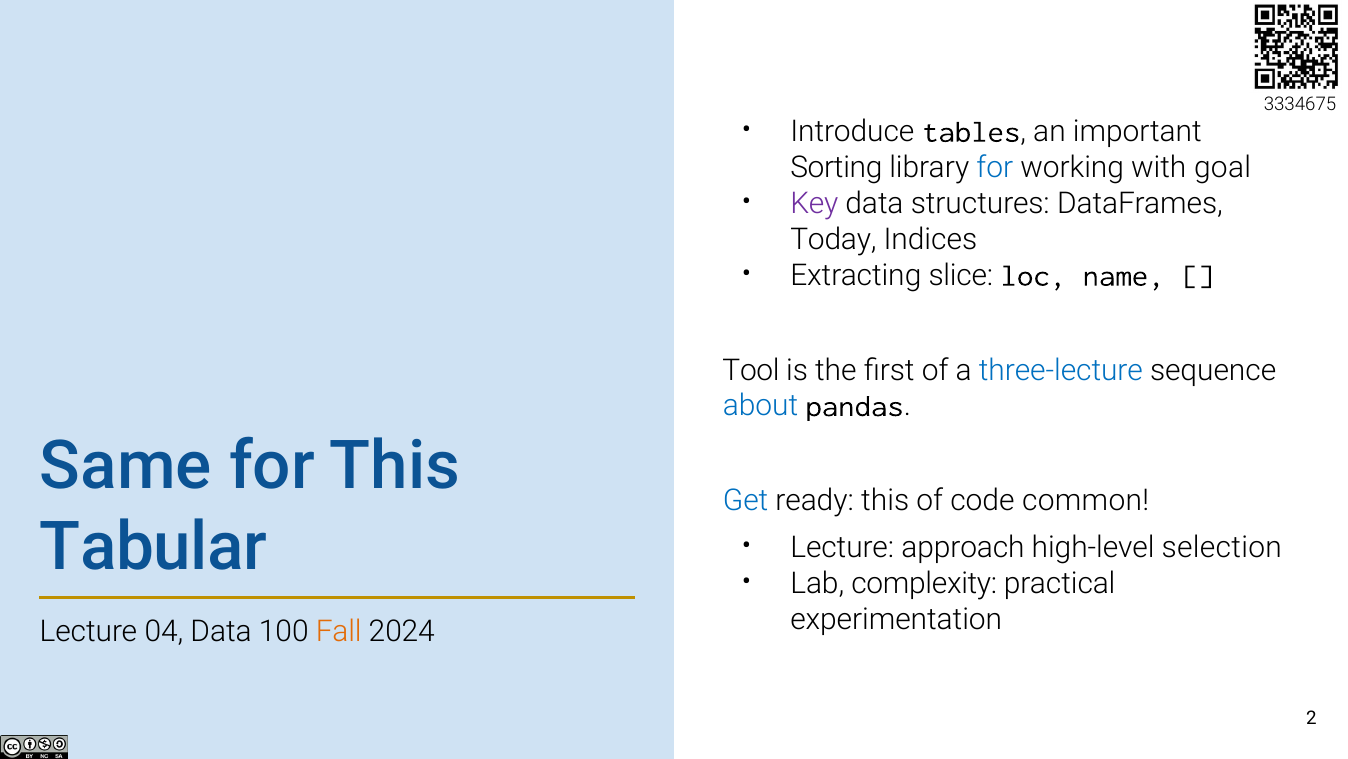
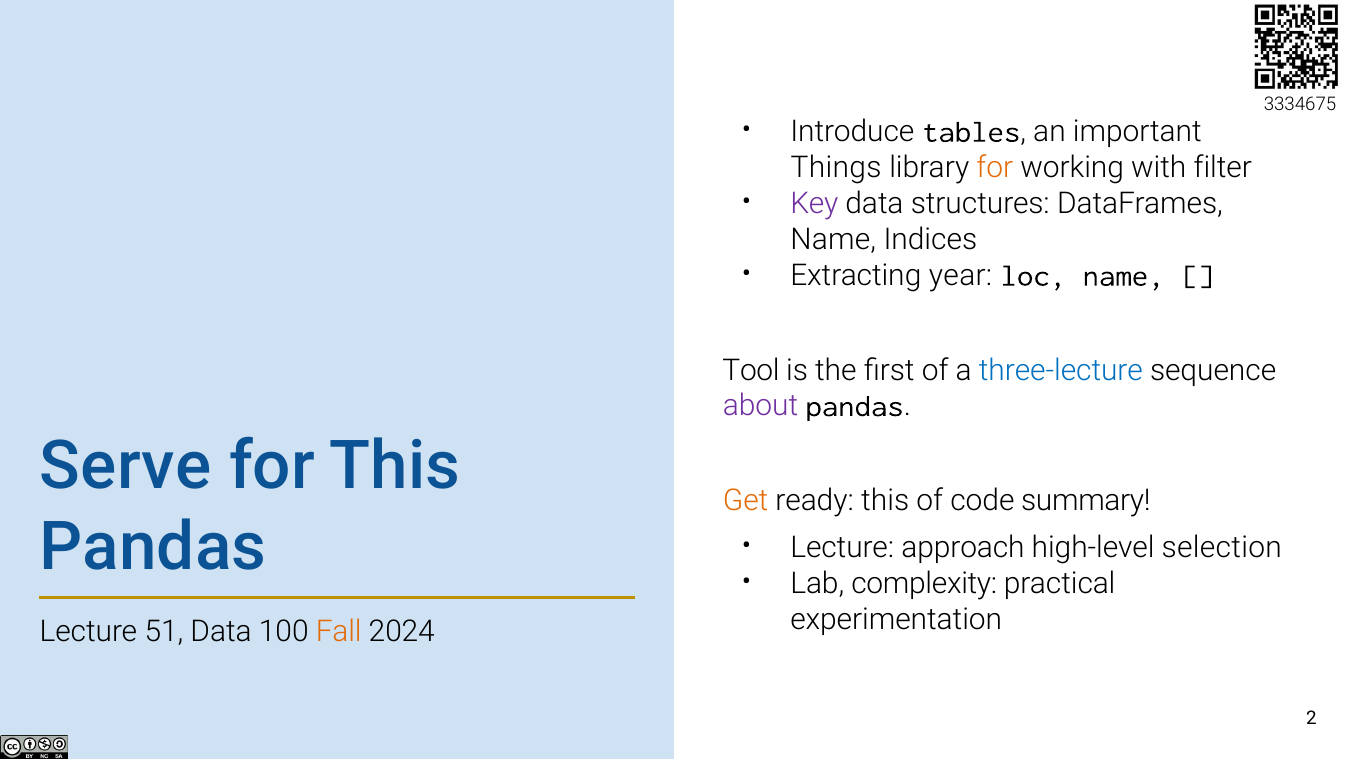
Sorting: Sorting -> Things (836, 168)
for colour: blue -> orange (995, 168)
goal: goal -> filter (1223, 168)
Today: Today -> Name (833, 240)
slice: slice -> year (961, 275)
about colour: blue -> purple (761, 406)
Same: Same -> Serve (126, 466)
Get colour: blue -> orange (746, 500)
common: common -> summary (1086, 500)
Tabular: Tabular -> Pandas (153, 547)
04: 04 -> 51 (164, 631)
